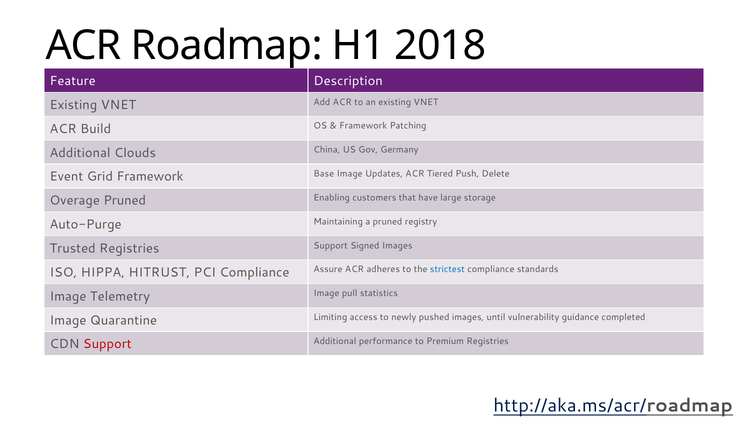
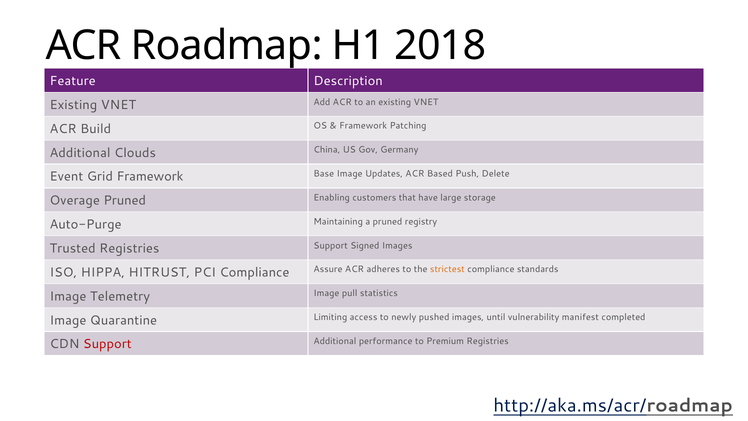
Tiered: Tiered -> Based (440, 174)
strictest colour: blue -> orange (447, 269)
guidance: guidance -> manifest (580, 317)
